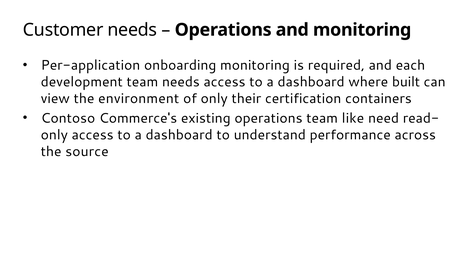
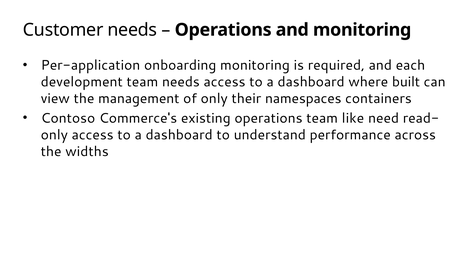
environment: environment -> management (139, 99)
certification: certification -> namespaces (303, 99)
source: source -> widths (87, 151)
